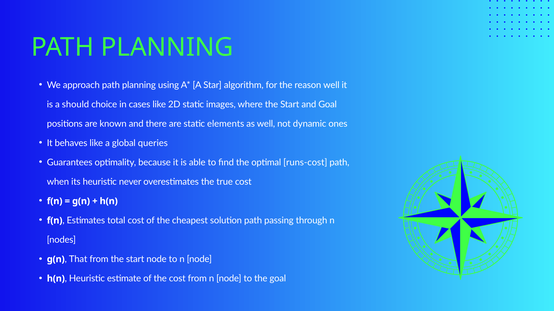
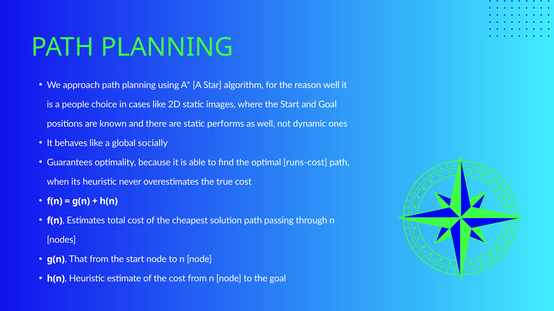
should: should -> people (76, 105)
elements: elements -> performs (226, 124)
queries: queries -> socially (153, 143)
